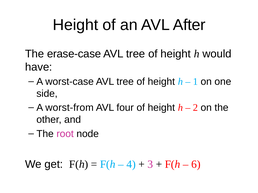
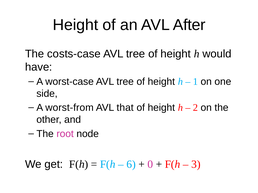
erase-case: erase-case -> costs-case (74, 54)
four: four -> that (125, 108)
4: 4 -> 6 (131, 165)
3: 3 -> 0 (150, 165)
6: 6 -> 3 (196, 165)
